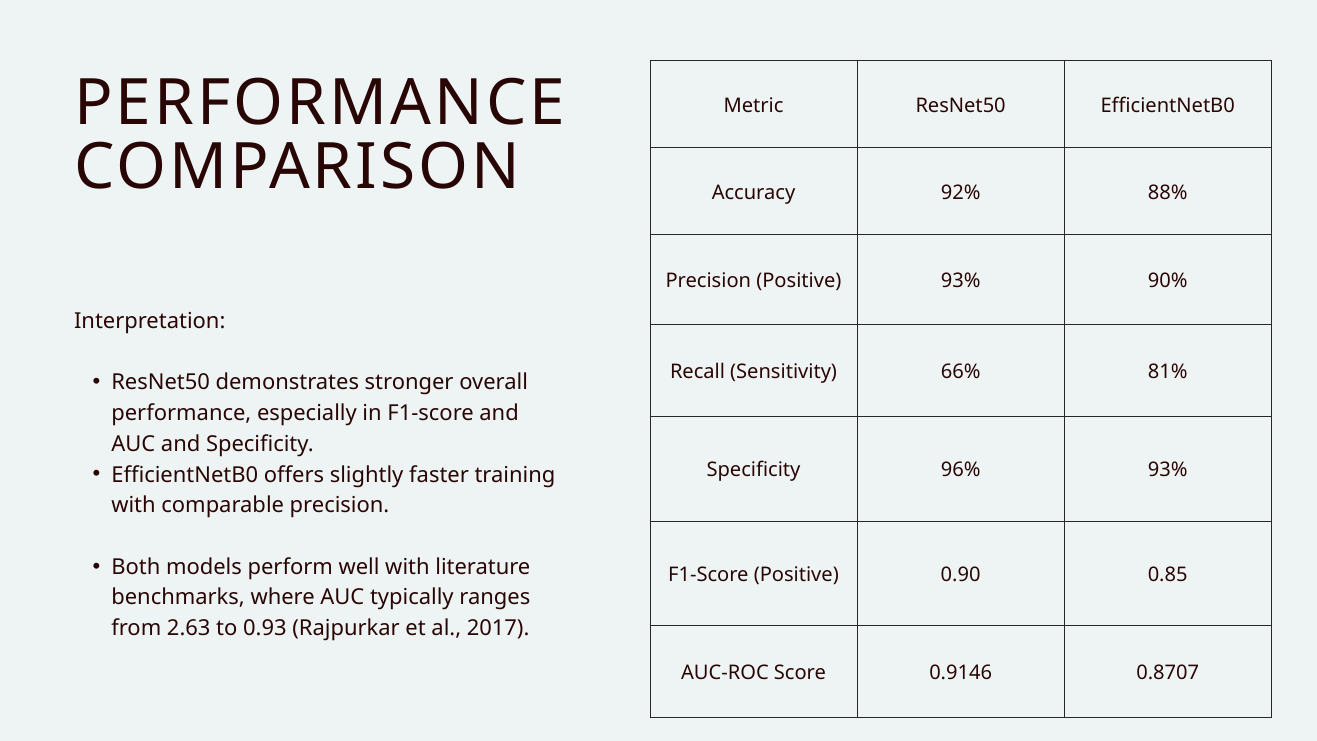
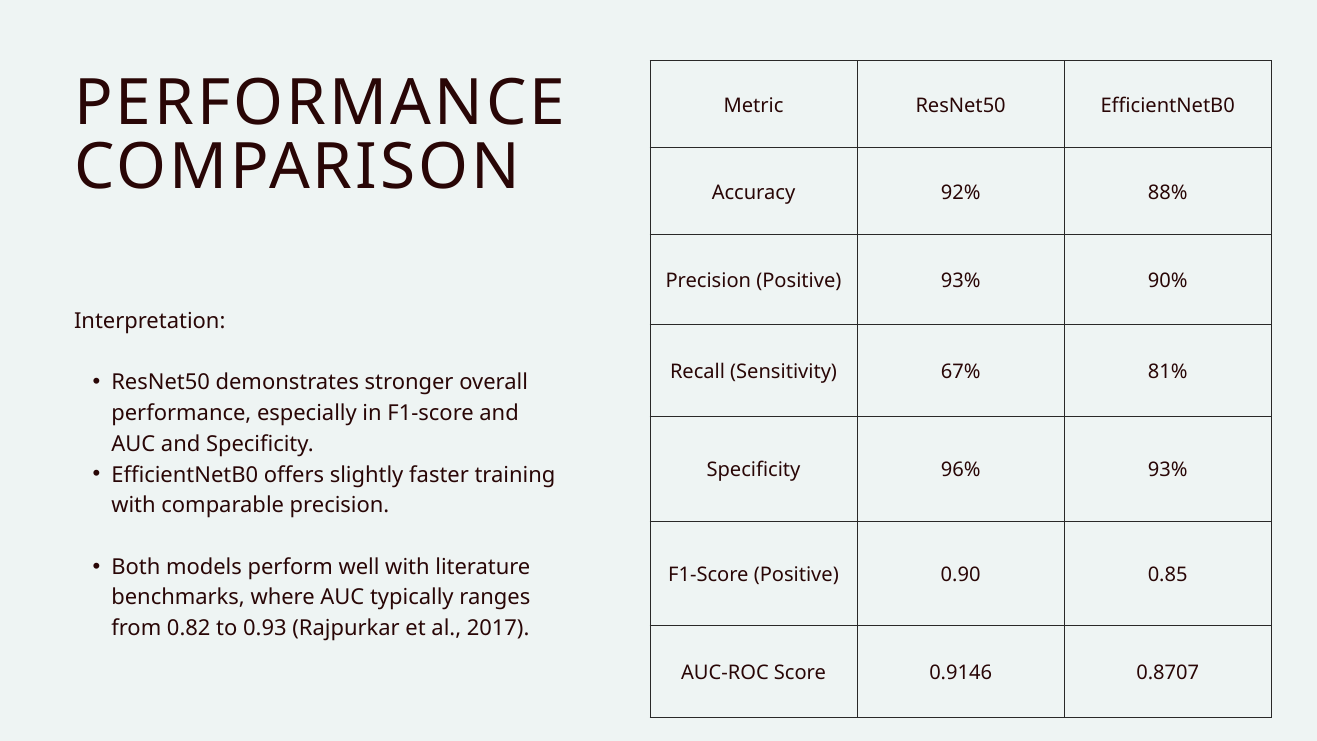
66%: 66% -> 67% (961, 372)
2.63: 2.63 -> 0.82 (189, 628)
